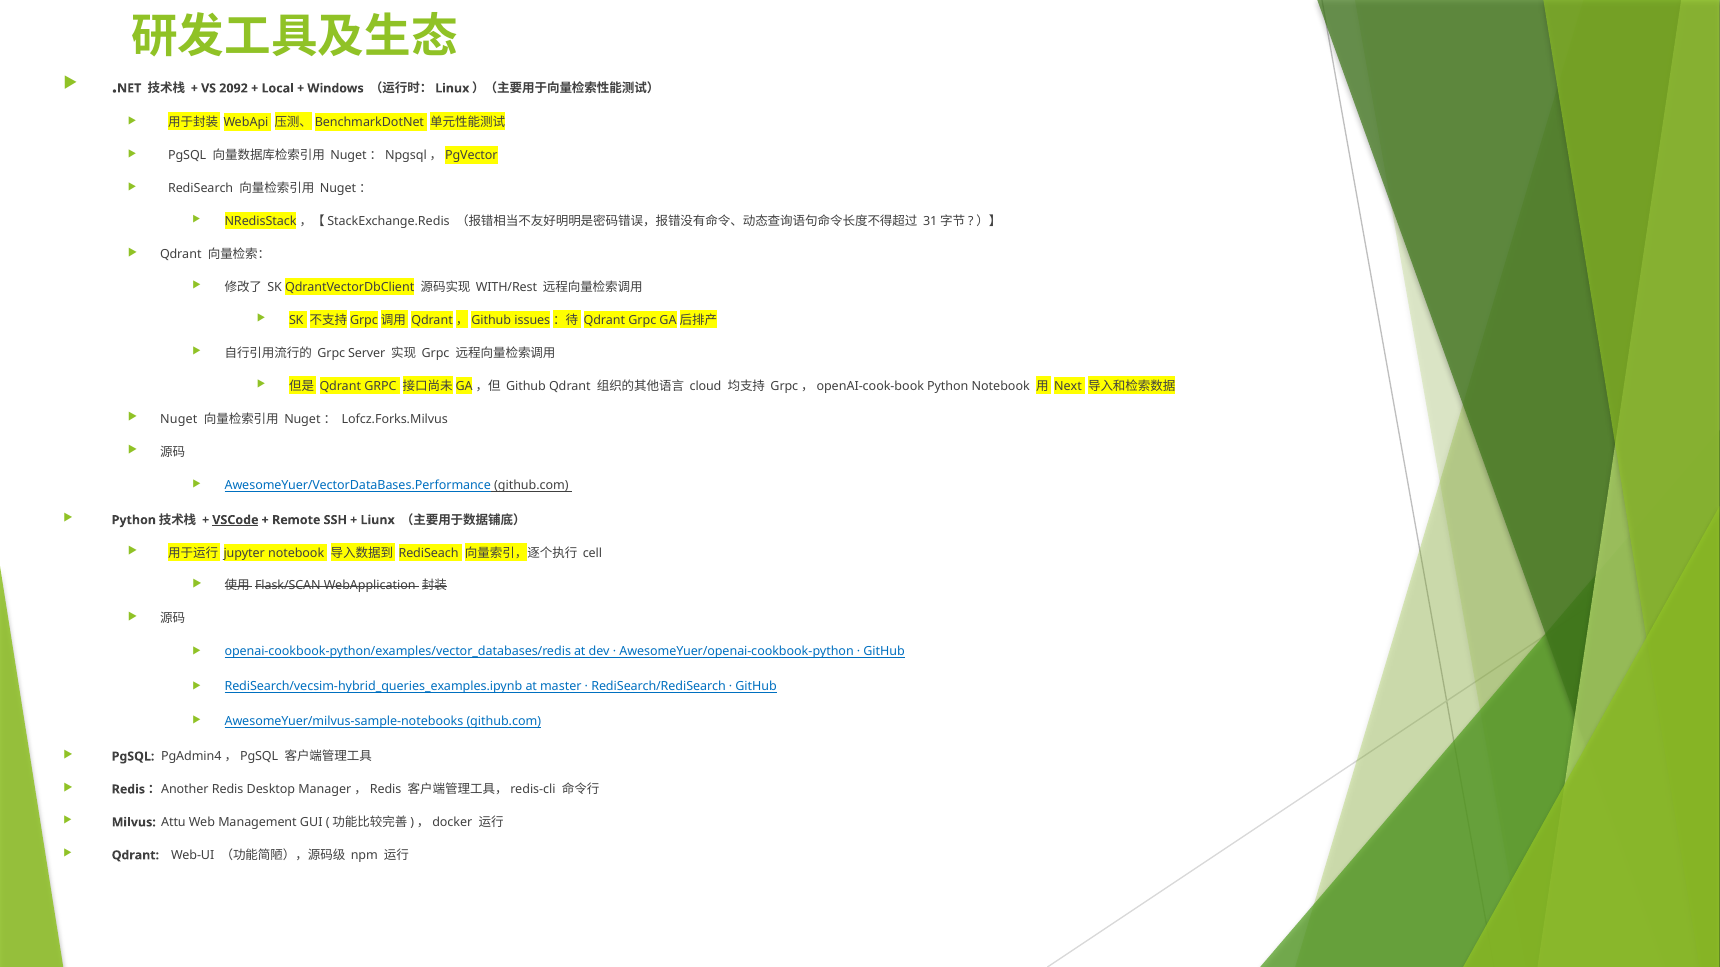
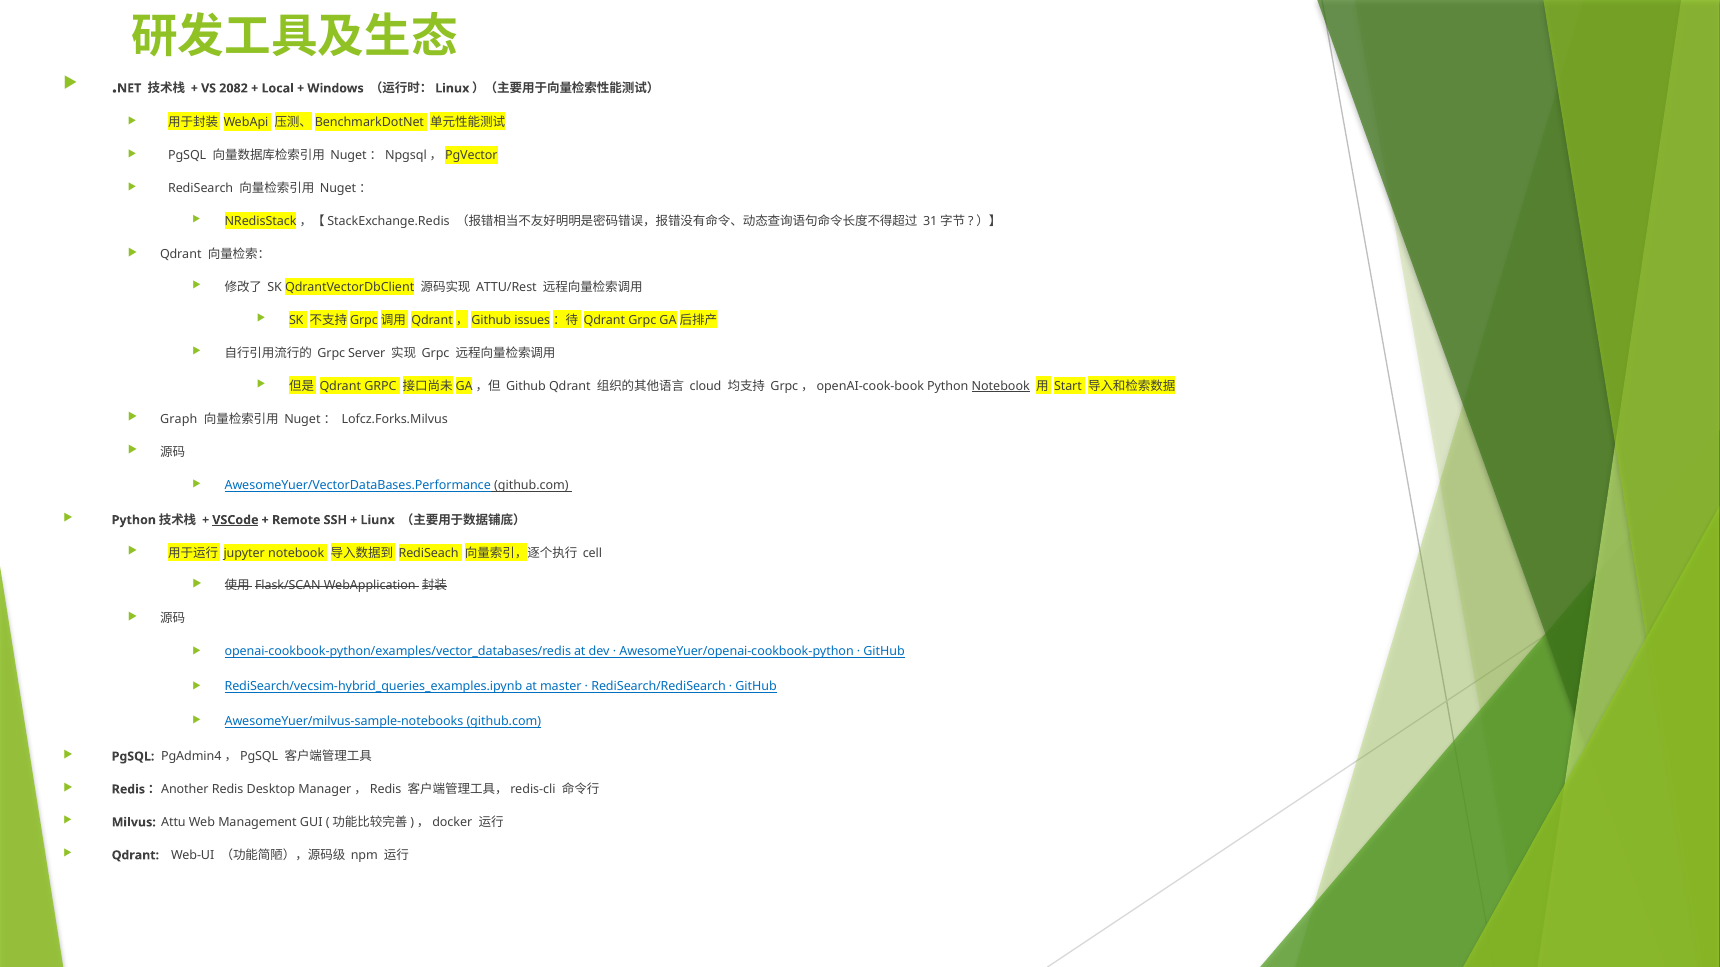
2092: 2092 -> 2082 (234, 88)
WITH/Rest: WITH/Rest -> ATTU/Rest (506, 288)
Notebook underline: none -> present (1001, 386)
Next: Next -> Start (1068, 386)
Nuget: Nuget -> Graph (179, 419)
